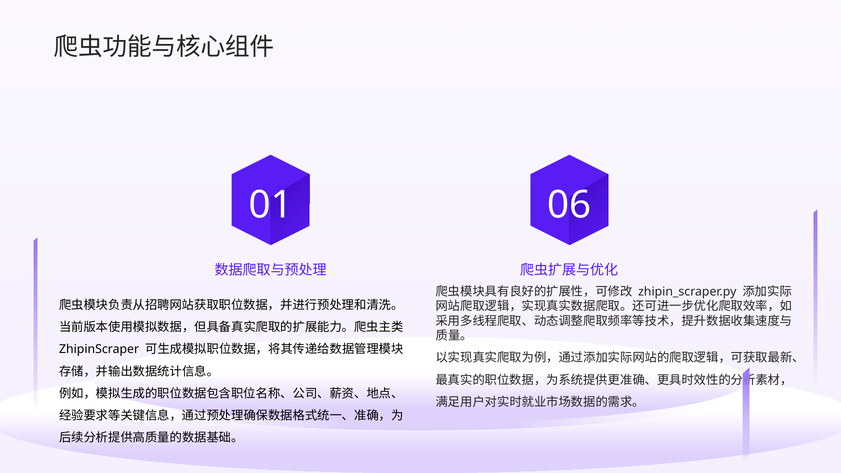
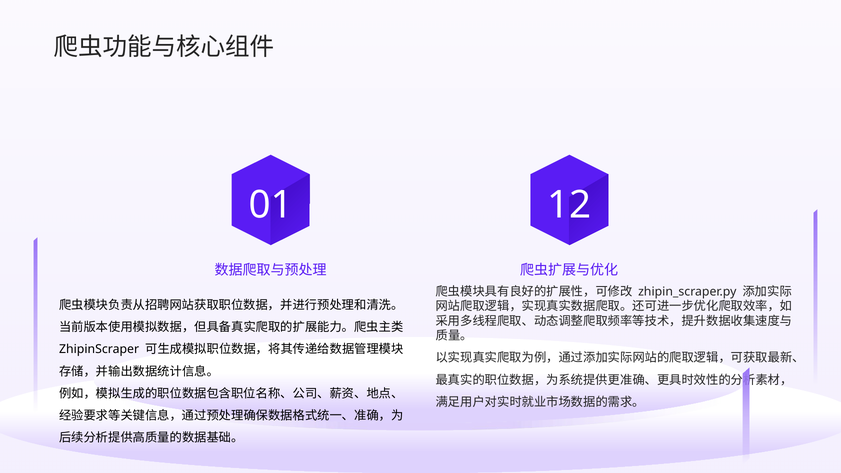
06: 06 -> 12 (569, 205)
